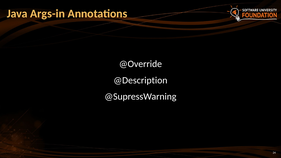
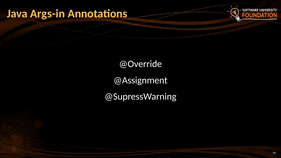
@Description: @Description -> @Assignment (140, 80)
